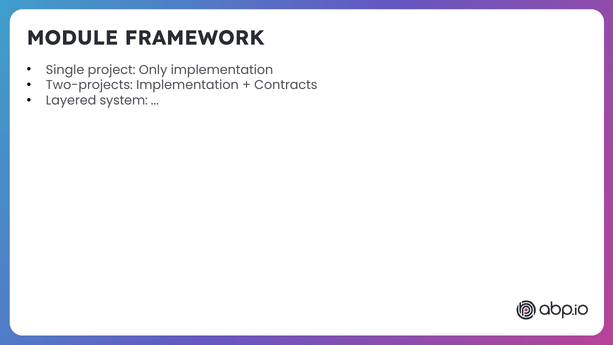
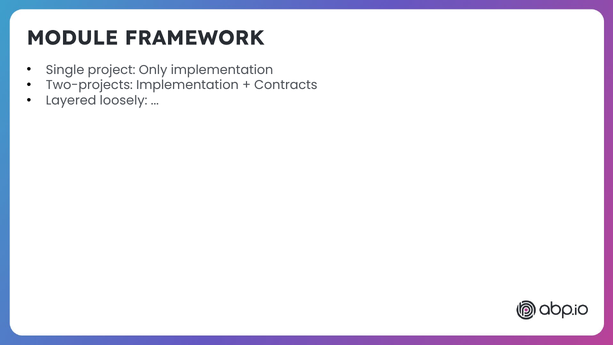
system: system -> loosely (124, 101)
